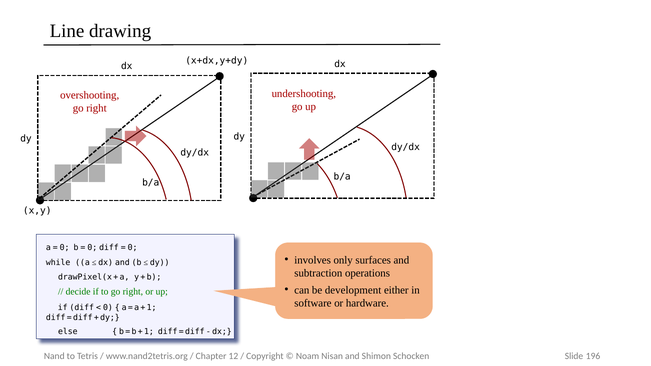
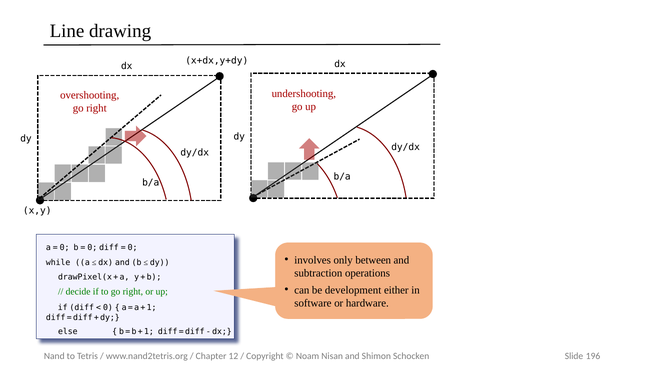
surfaces: surfaces -> between (373, 260)
